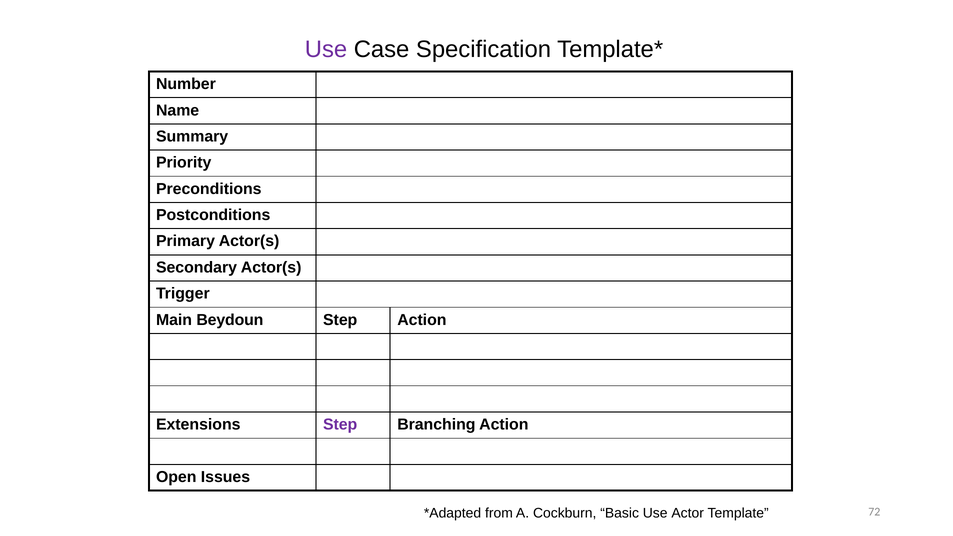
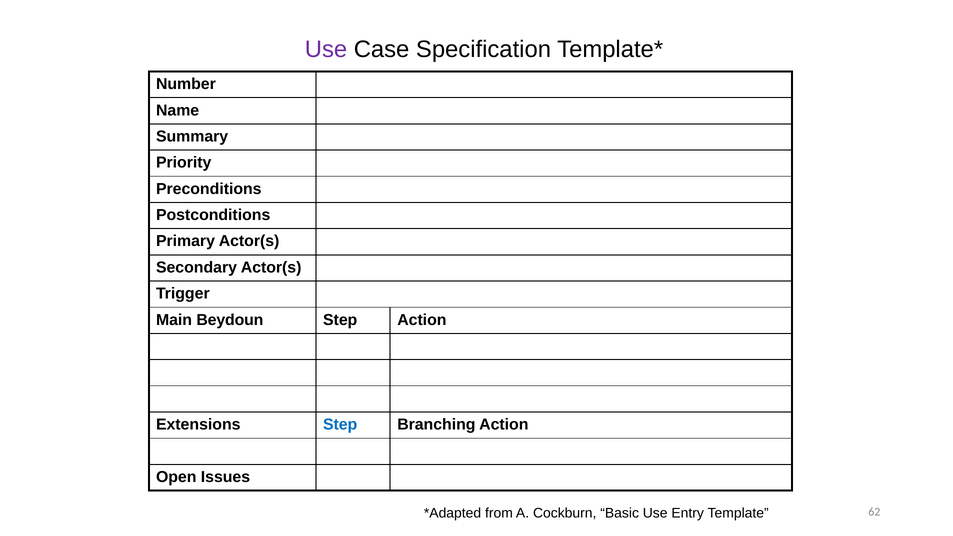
Step colour: purple -> blue (340, 425)
Actor: Actor -> Entry (688, 513)
72: 72 -> 62 (874, 512)
